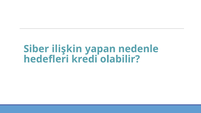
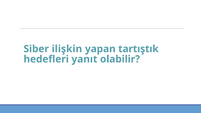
nedenle: nedenle -> tartıştık (138, 49)
kredi: kredi -> yanıt (84, 59)
